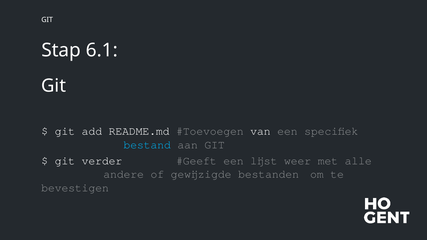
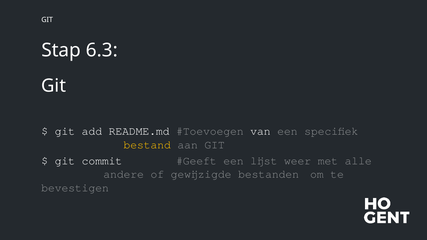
6.1: 6.1 -> 6.3 (102, 50)
bestand colour: light blue -> yellow (147, 145)
verder: verder -> commit (102, 161)
